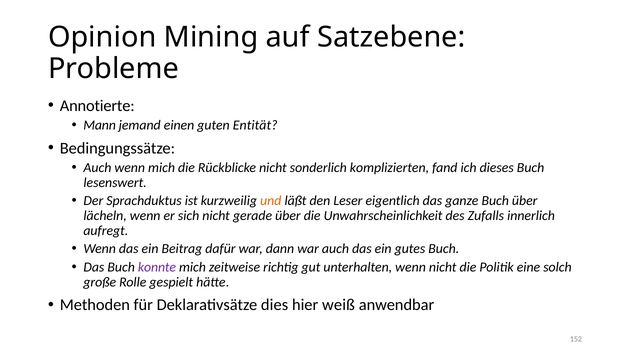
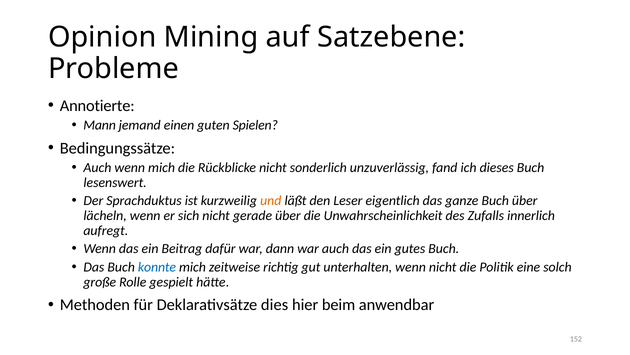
Entität: Entität -> Spielen (255, 125)
komplizierten: komplizierten -> unzuverlässig (389, 167)
konnte colour: purple -> blue (157, 267)
weiß: weiß -> beim (339, 304)
